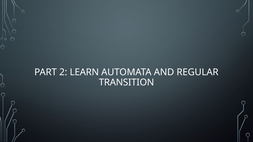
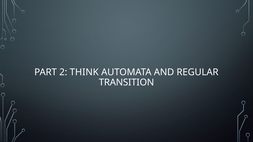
LEARN: LEARN -> THINK (84, 72)
